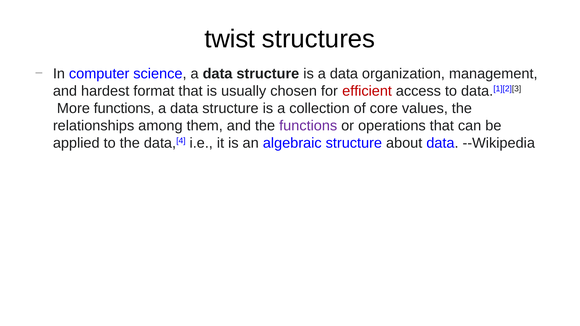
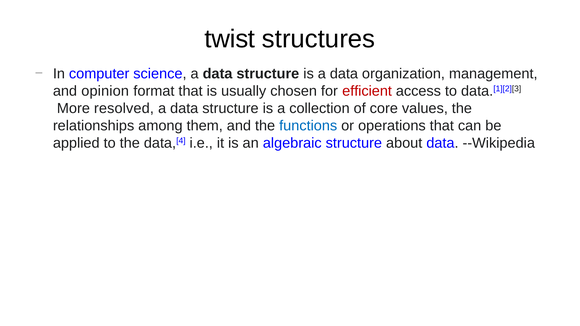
hardest: hardest -> opinion (105, 91)
More functions: functions -> resolved (124, 109)
functions colour: purple -> blue (308, 126)
